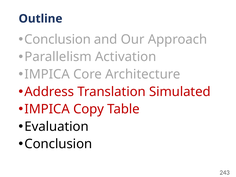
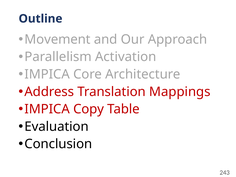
Conclusion: Conclusion -> Movement (58, 39)
Simulated: Simulated -> Mappings (180, 92)
